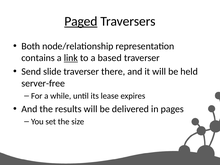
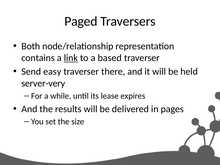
Paged underline: present -> none (81, 21)
slide: slide -> easy (52, 72)
server-free: server-free -> server-very (43, 83)
